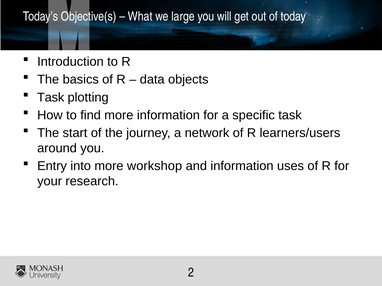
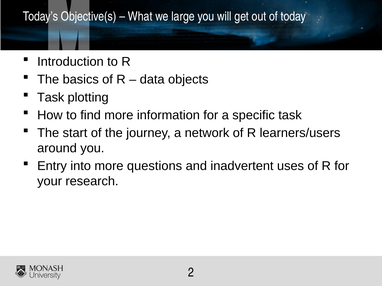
workshop: workshop -> questions (155, 166)
and information: information -> inadvertent (242, 166)
